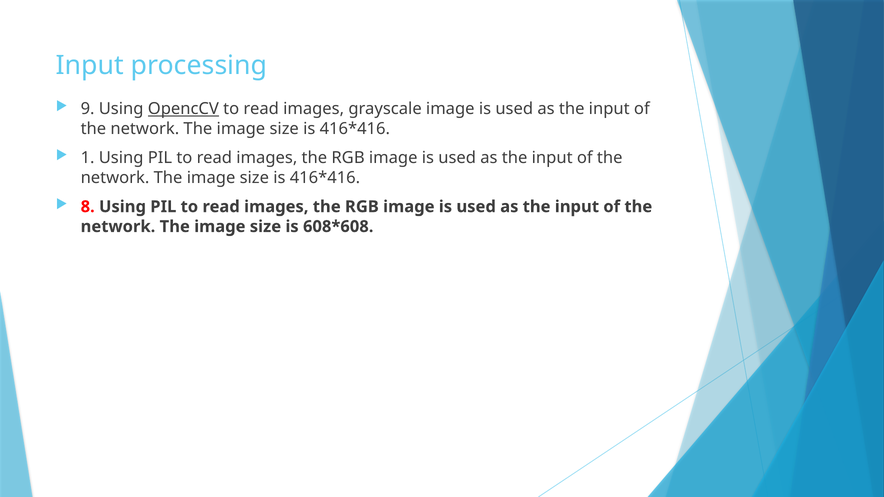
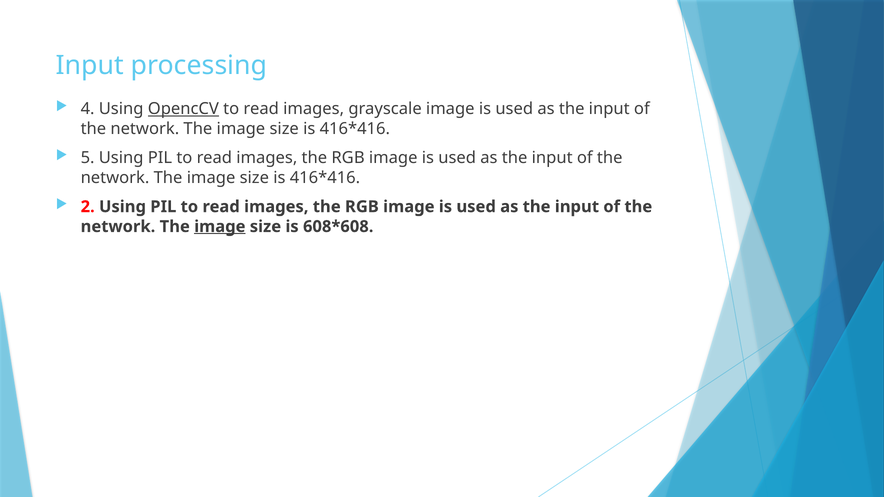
9: 9 -> 4 (88, 109)
1: 1 -> 5 (88, 158)
8: 8 -> 2 (88, 207)
image underline: none -> present (220, 227)
